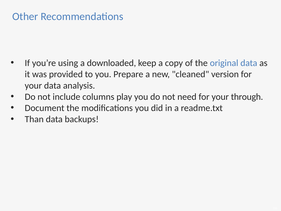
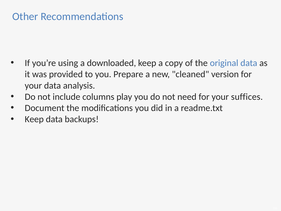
through: through -> suffices (247, 97)
Than: Than -> Keep (34, 119)
